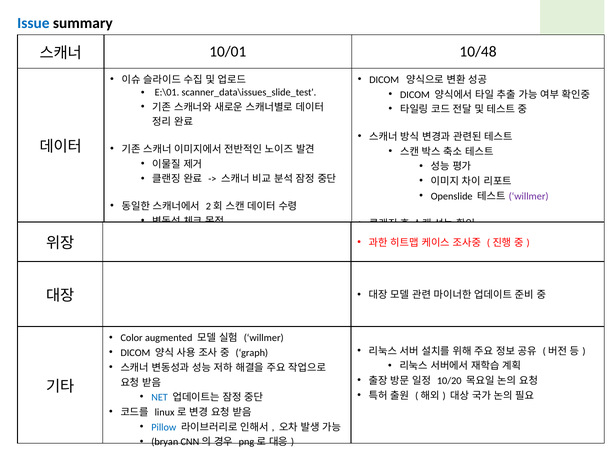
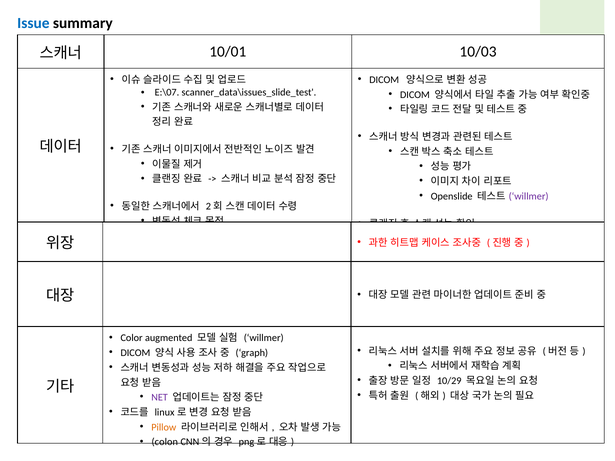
10/48: 10/48 -> 10/03 (478, 52)
E:\01: E:\01 -> E:\07 (167, 93)
10/20: 10/20 -> 10/29 (449, 381)
NET colour: blue -> purple (160, 398)
Pillow colour: blue -> orange (164, 427)
bryan: bryan -> colon (165, 442)
